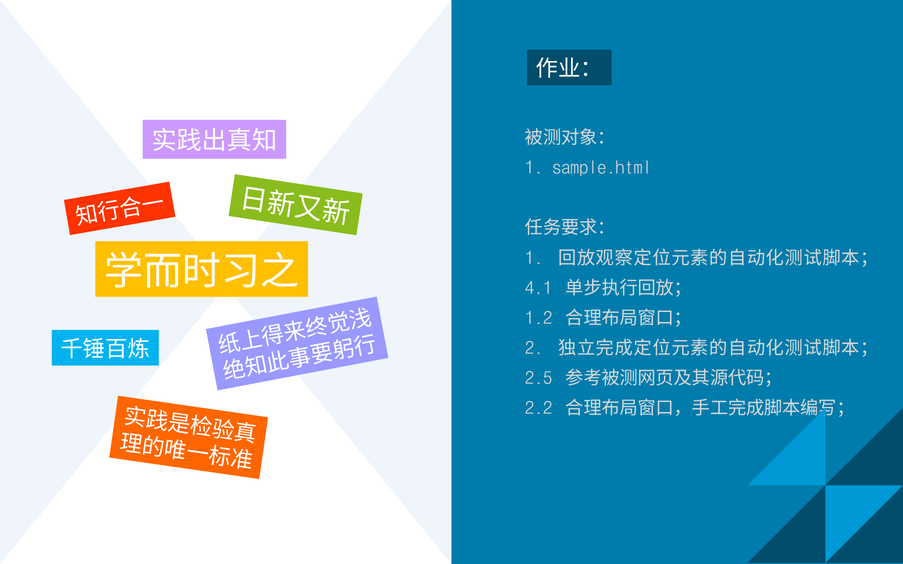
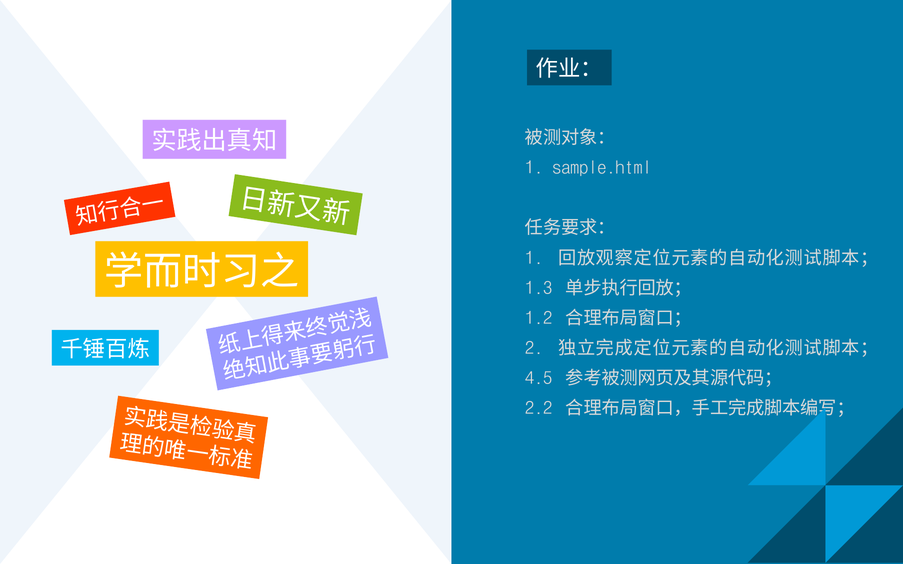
4.1: 4.1 -> 1.3 (539, 288)
2.5: 2.5 -> 4.5 (539, 379)
